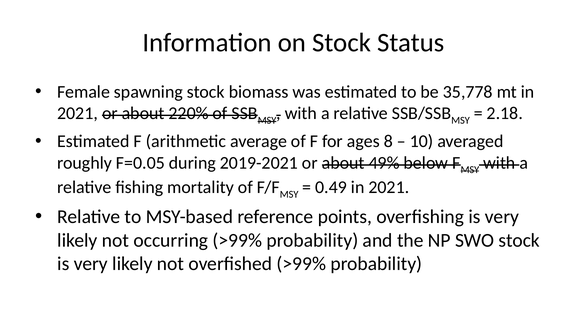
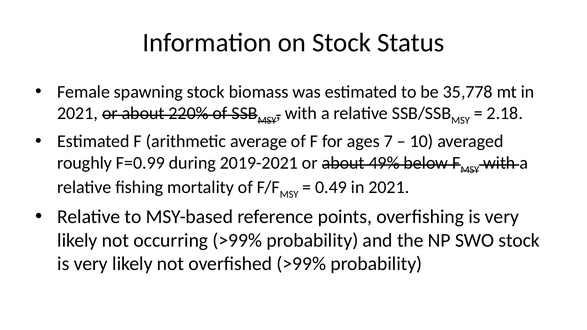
8: 8 -> 7 (388, 142)
F=0.05: F=0.05 -> F=0.99 (140, 163)
